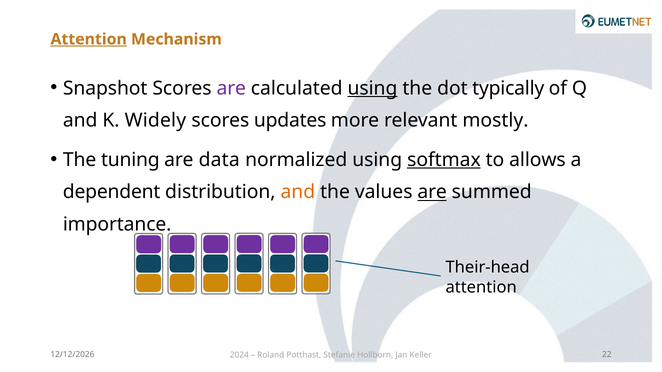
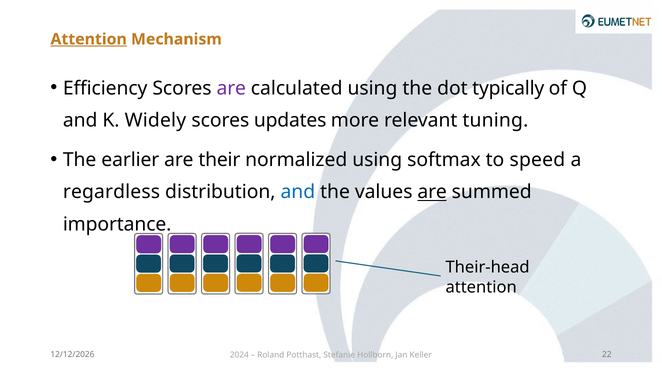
Snapshot: Snapshot -> Efficiency (105, 88)
using underline: present -> none (372, 88)
mostly: mostly -> tuning (495, 121)
tuning: tuning -> earlier (130, 160)
data: data -> their (219, 160)
softmax underline: present -> none (444, 160)
allows: allows -> speed (537, 160)
dependent: dependent -> regardless (111, 192)
and colour: orange -> blue (298, 192)
